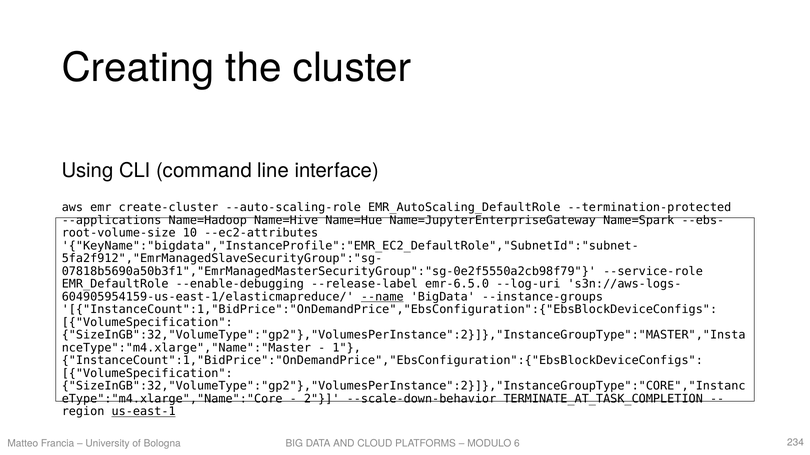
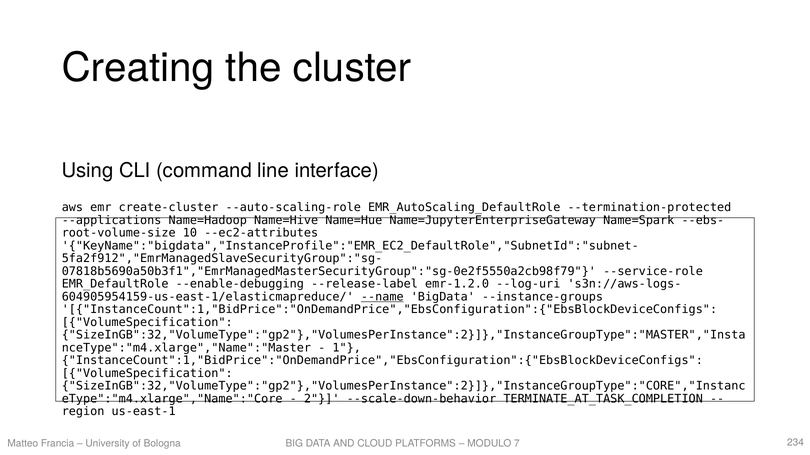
emr-6.5.0: emr-6.5.0 -> emr-1.2.0 (457, 284)
us-east-1 underline: present -> none (144, 412)
6: 6 -> 7 (517, 444)
